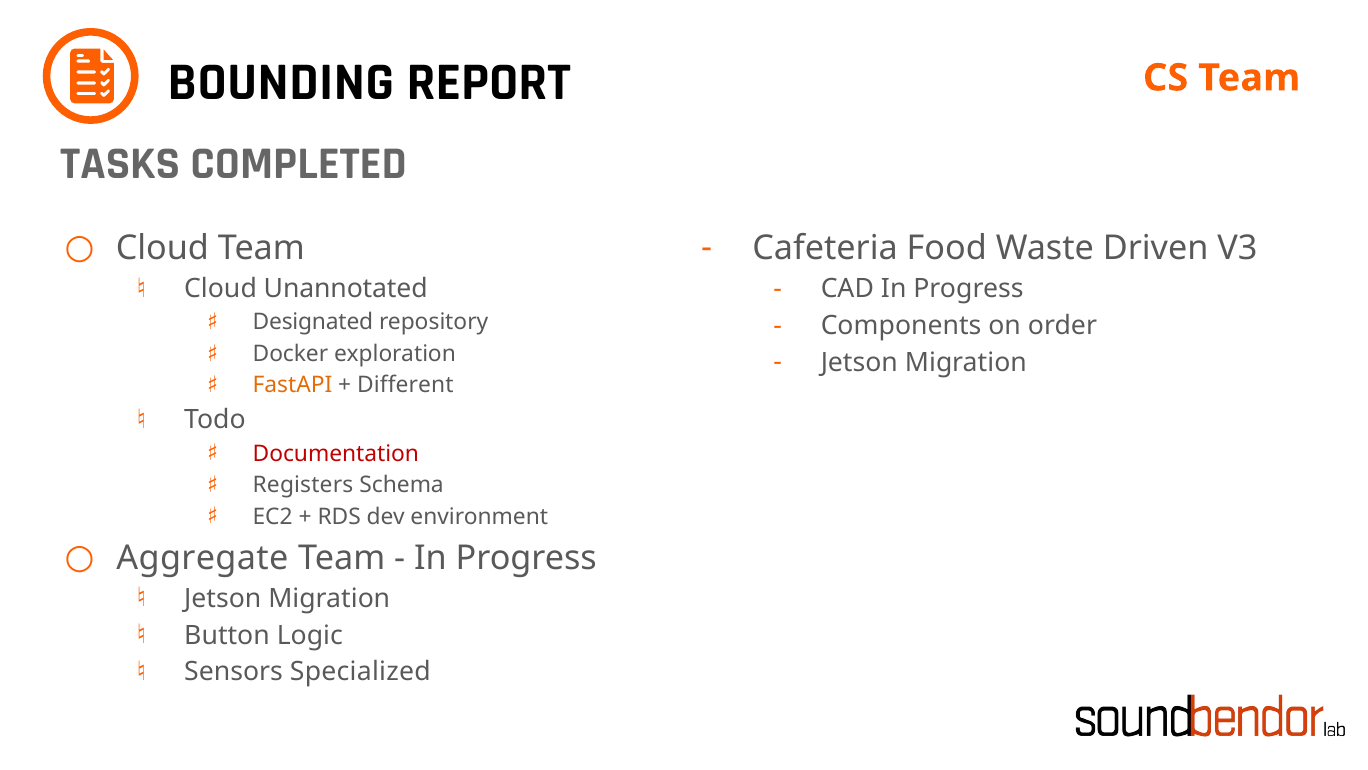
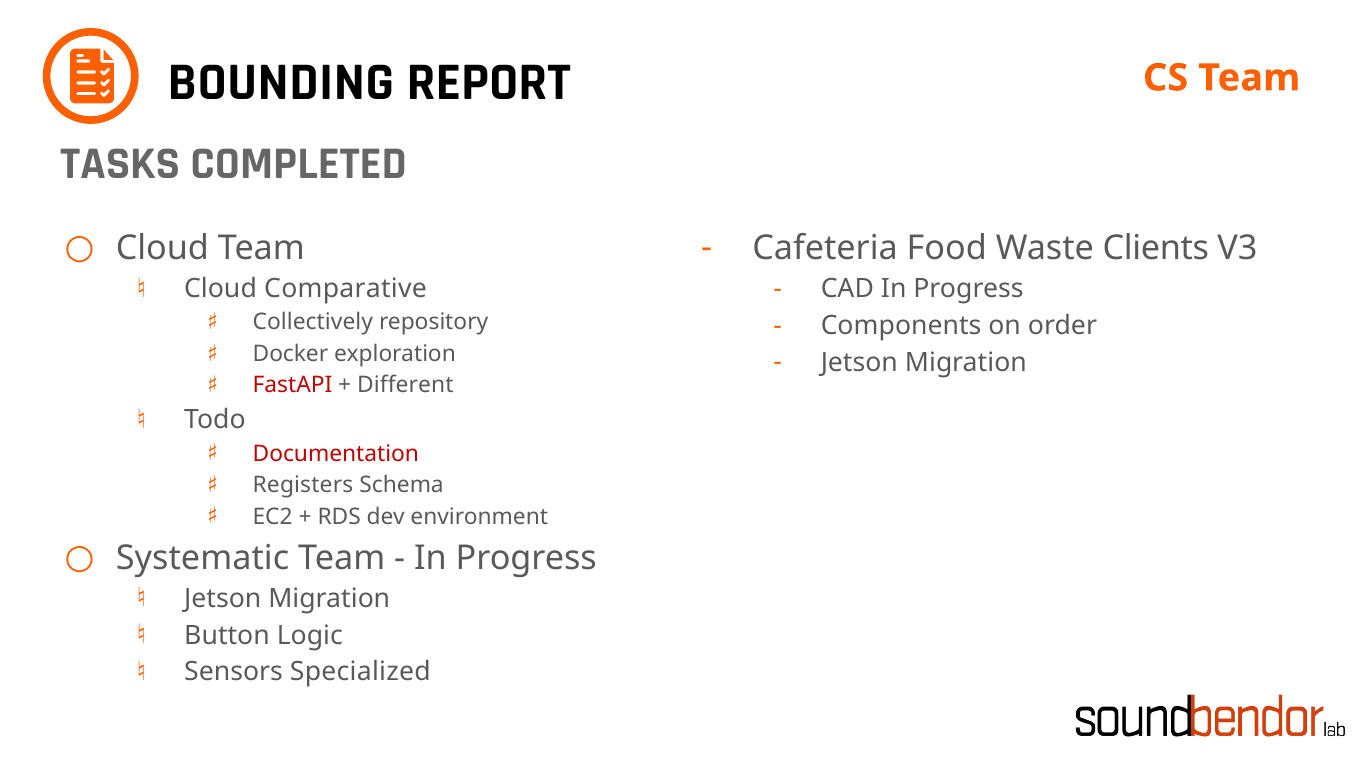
Driven: Driven -> Clients (1156, 248)
Unannotated: Unannotated -> Comparative (346, 289)
Designated: Designated -> Collectively (313, 322)
FastAPI colour: orange -> red (292, 385)
Aggregate: Aggregate -> Systematic (203, 557)
